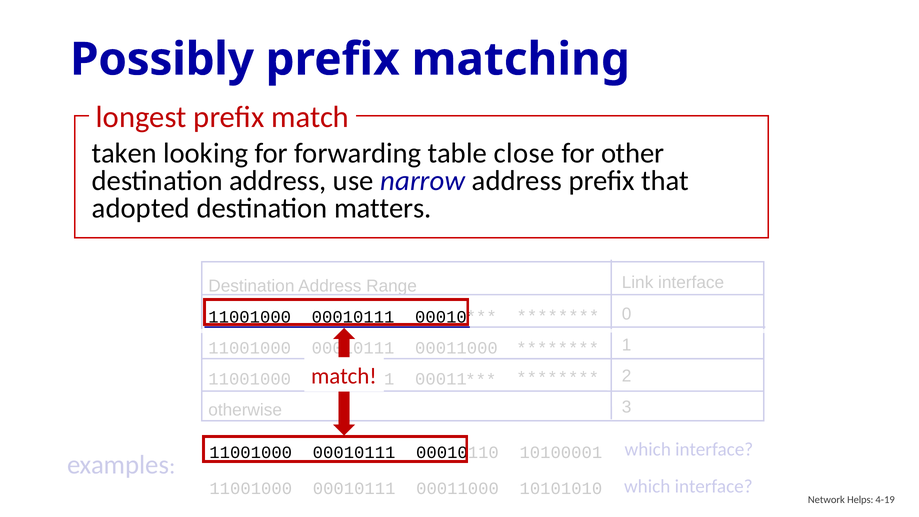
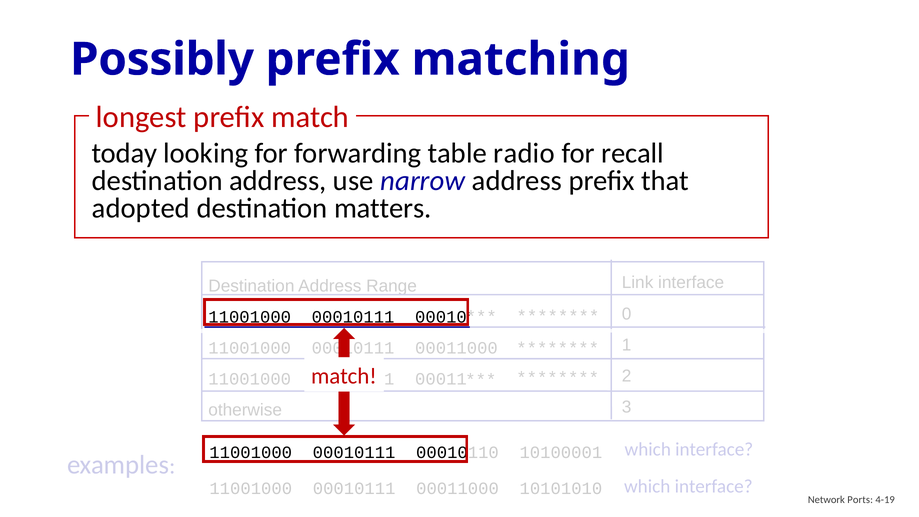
taken: taken -> today (124, 153)
close: close -> radio (524, 153)
other: other -> recall (633, 153)
Helps: Helps -> Ports (860, 500)
